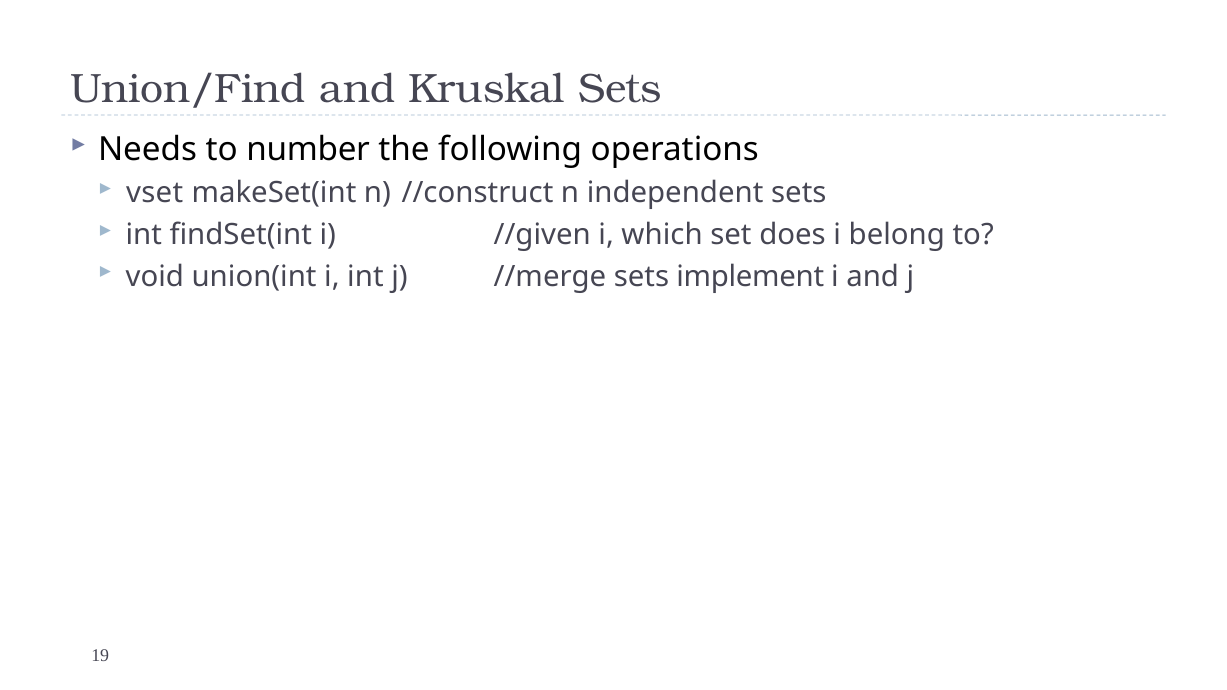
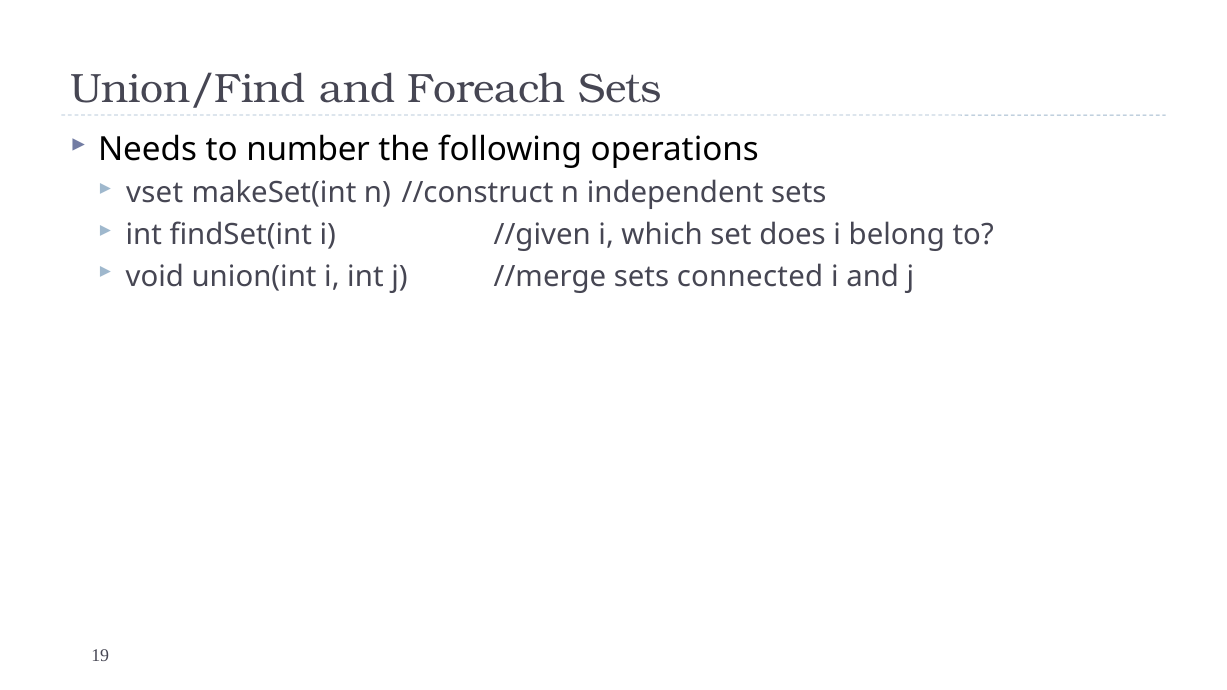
Kruskal: Kruskal -> Foreach (487, 89)
implement: implement -> connected (750, 276)
